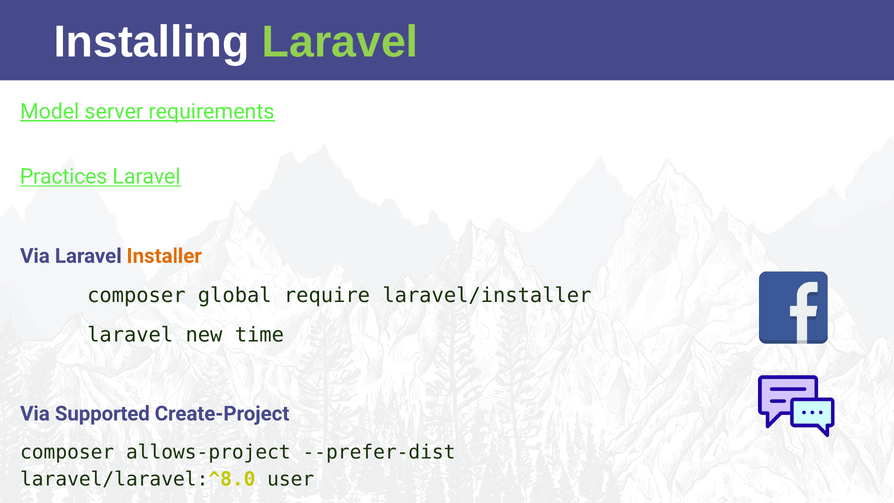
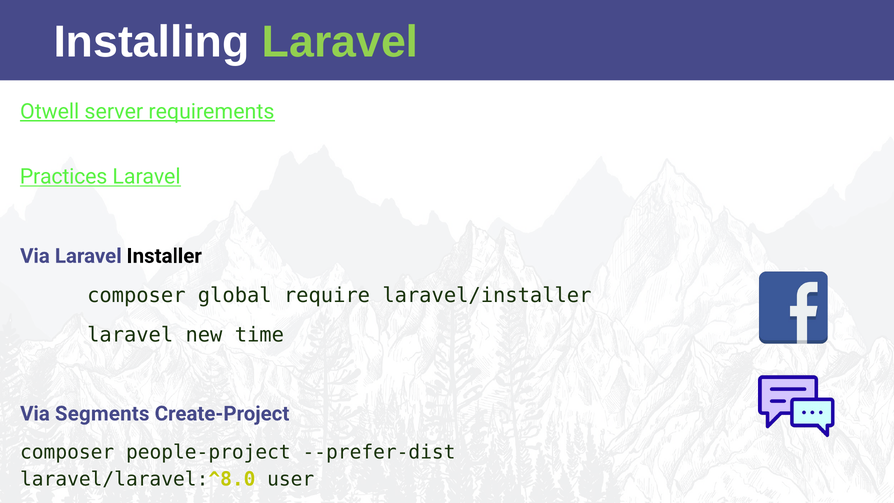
Model: Model -> Otwell (50, 112)
Installer colour: orange -> black (164, 256)
Supported: Supported -> Segments (102, 414)
allows-project: allows-project -> people-project (208, 452)
